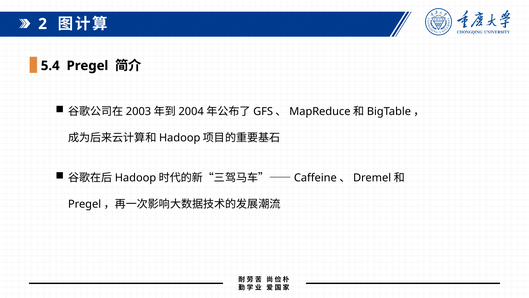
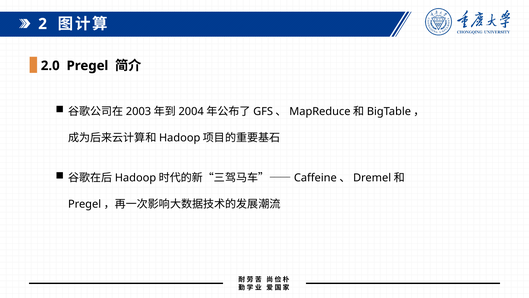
5.4: 5.4 -> 2.0 (50, 66)
